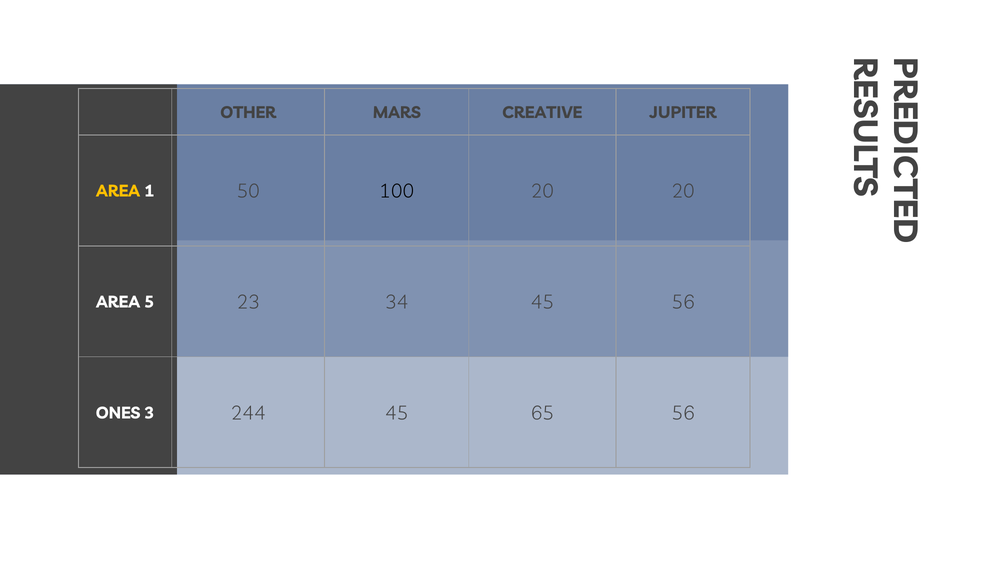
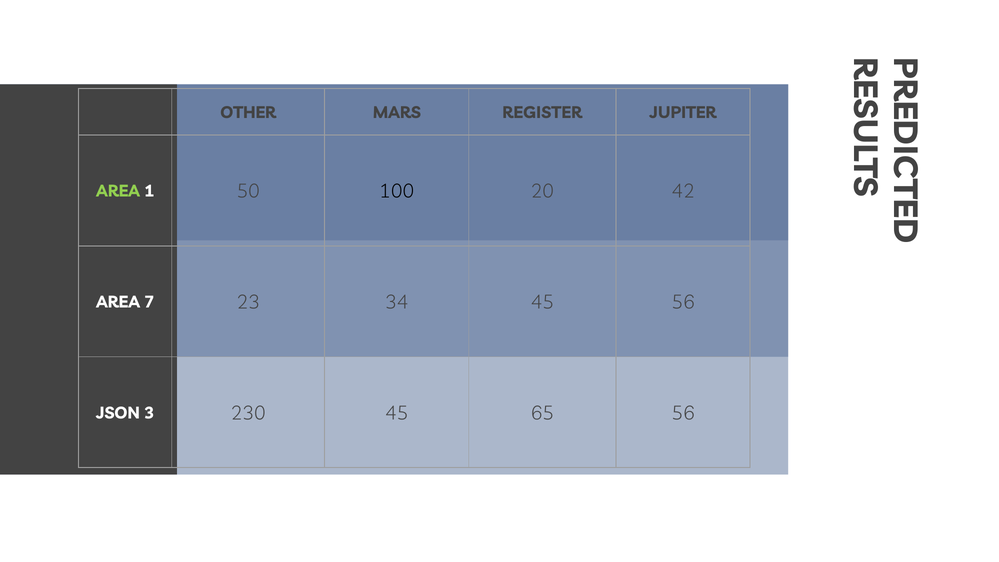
CREATIVE: CREATIVE -> REGISTER (542, 113)
AREA colour: yellow -> light green (118, 191)
20 20: 20 -> 42 (683, 191)
5: 5 -> 7 (149, 302)
ONES: ONES -> JSON (118, 413)
244: 244 -> 230 (248, 413)
